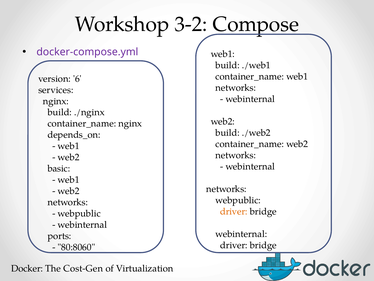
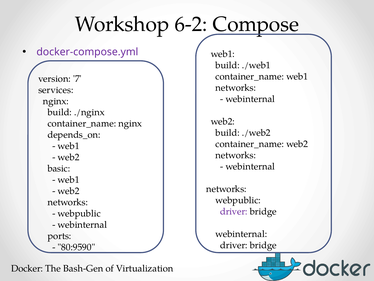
3-2: 3-2 -> 6-2 (191, 24)
6: 6 -> 7 (77, 79)
driver colour: orange -> purple (234, 211)
80:8060: 80:8060 -> 80:9590 (76, 247)
Cost-Gen: Cost-Gen -> Bash-Gen (83, 268)
